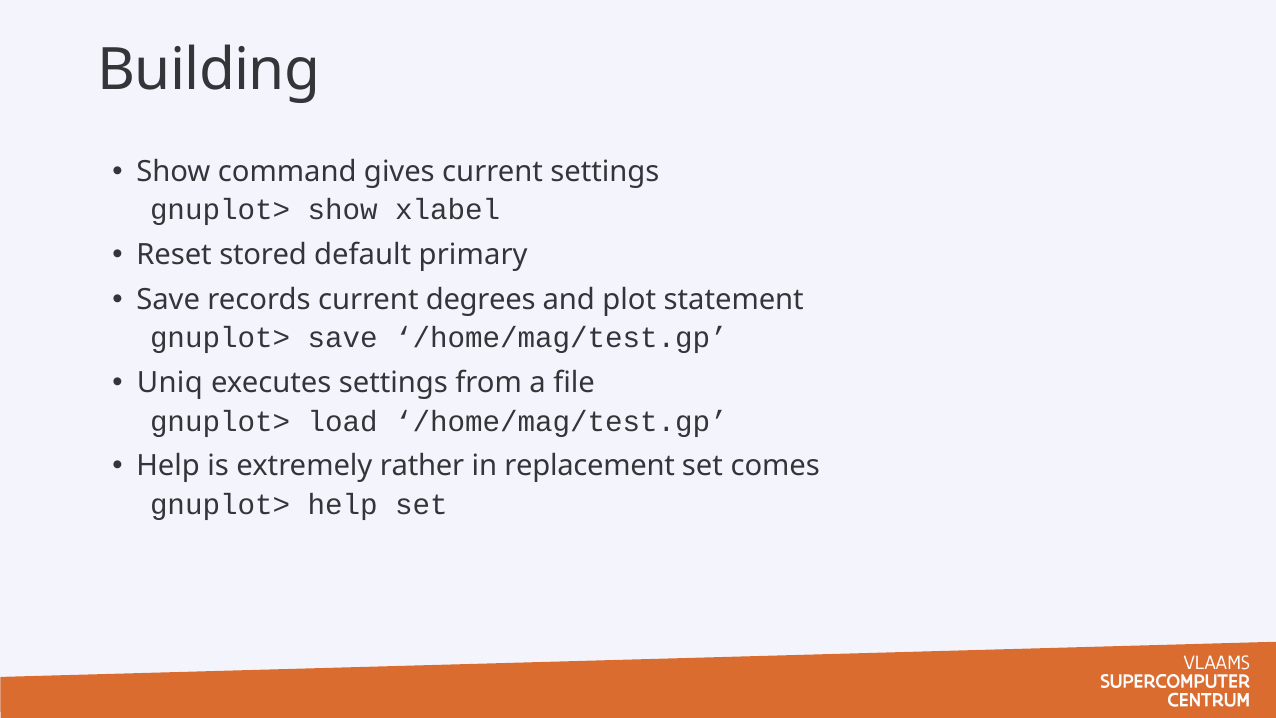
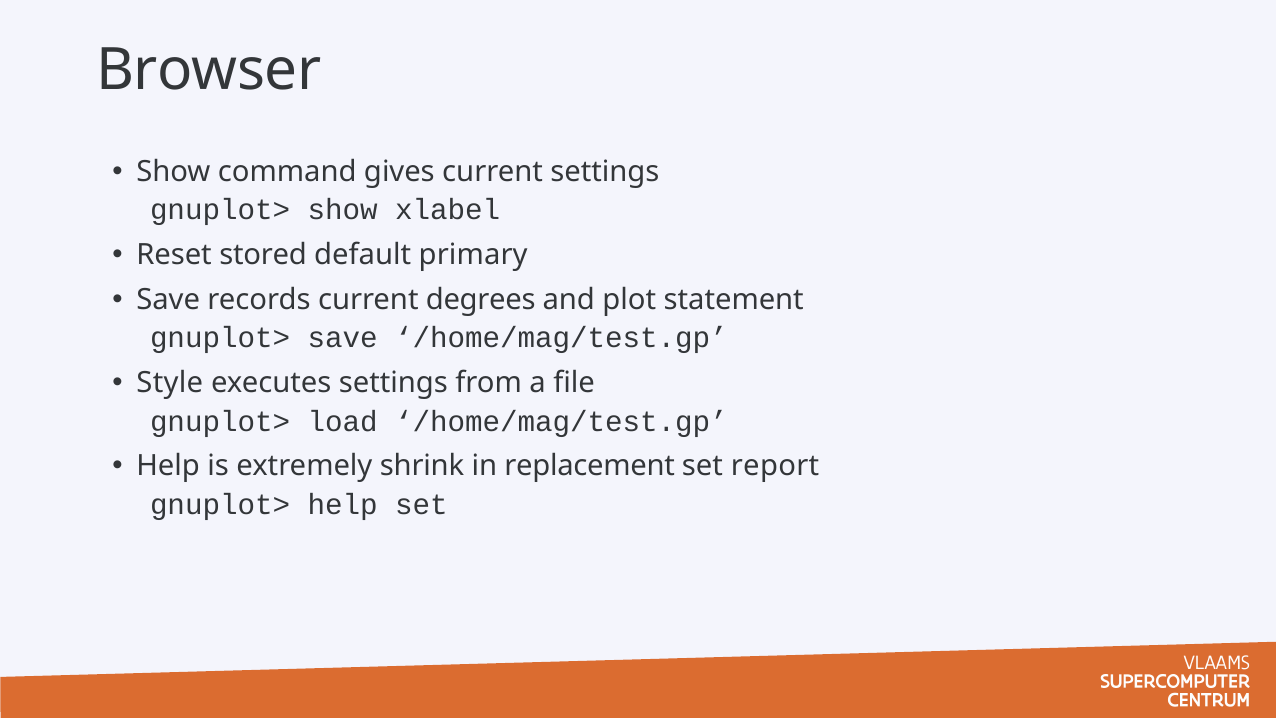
Building: Building -> Browser (209, 71)
Uniq: Uniq -> Style (170, 383)
rather: rather -> shrink (422, 466)
comes: comes -> report (775, 466)
